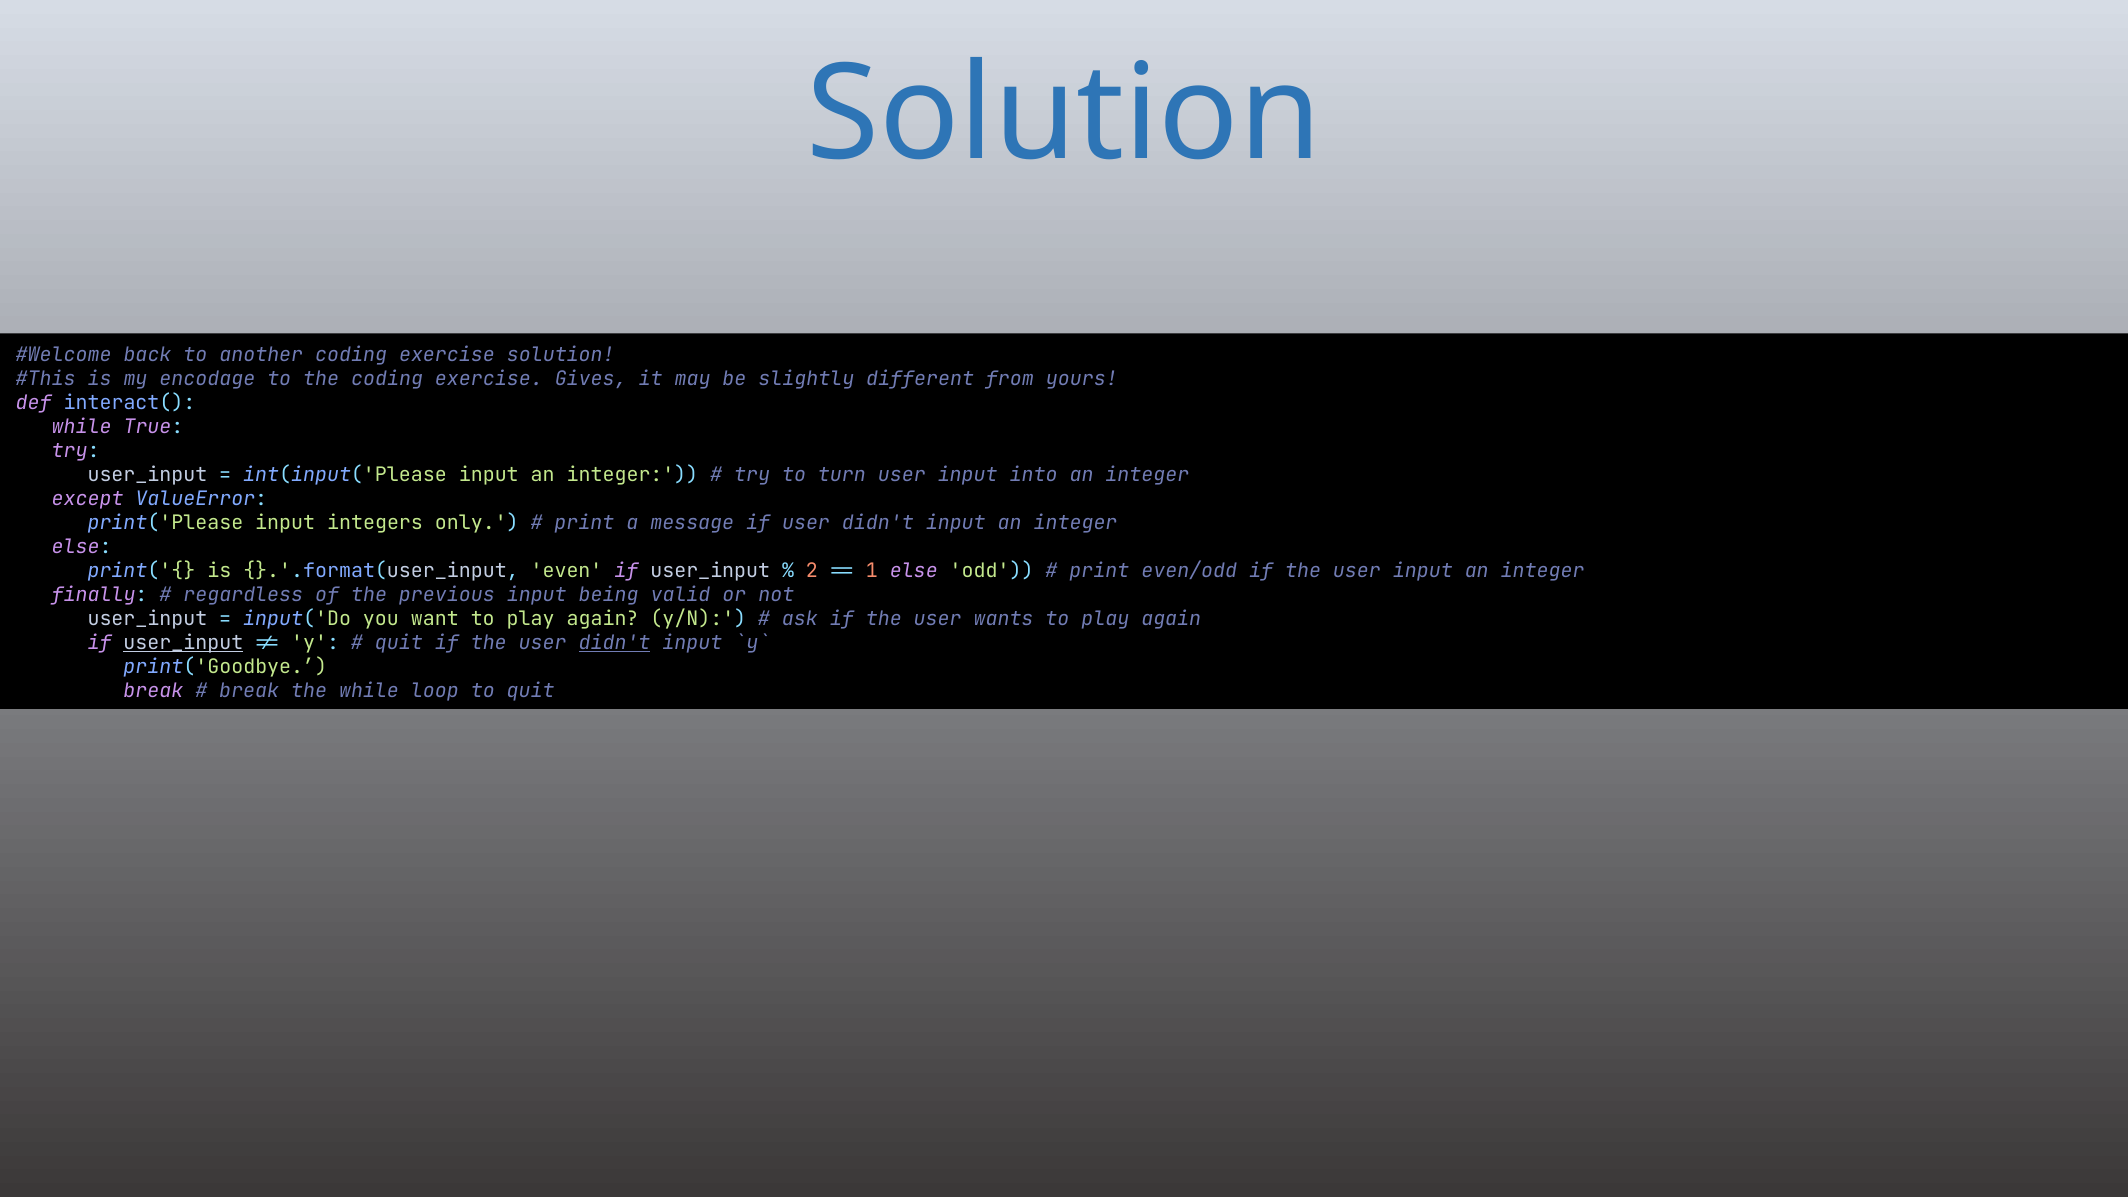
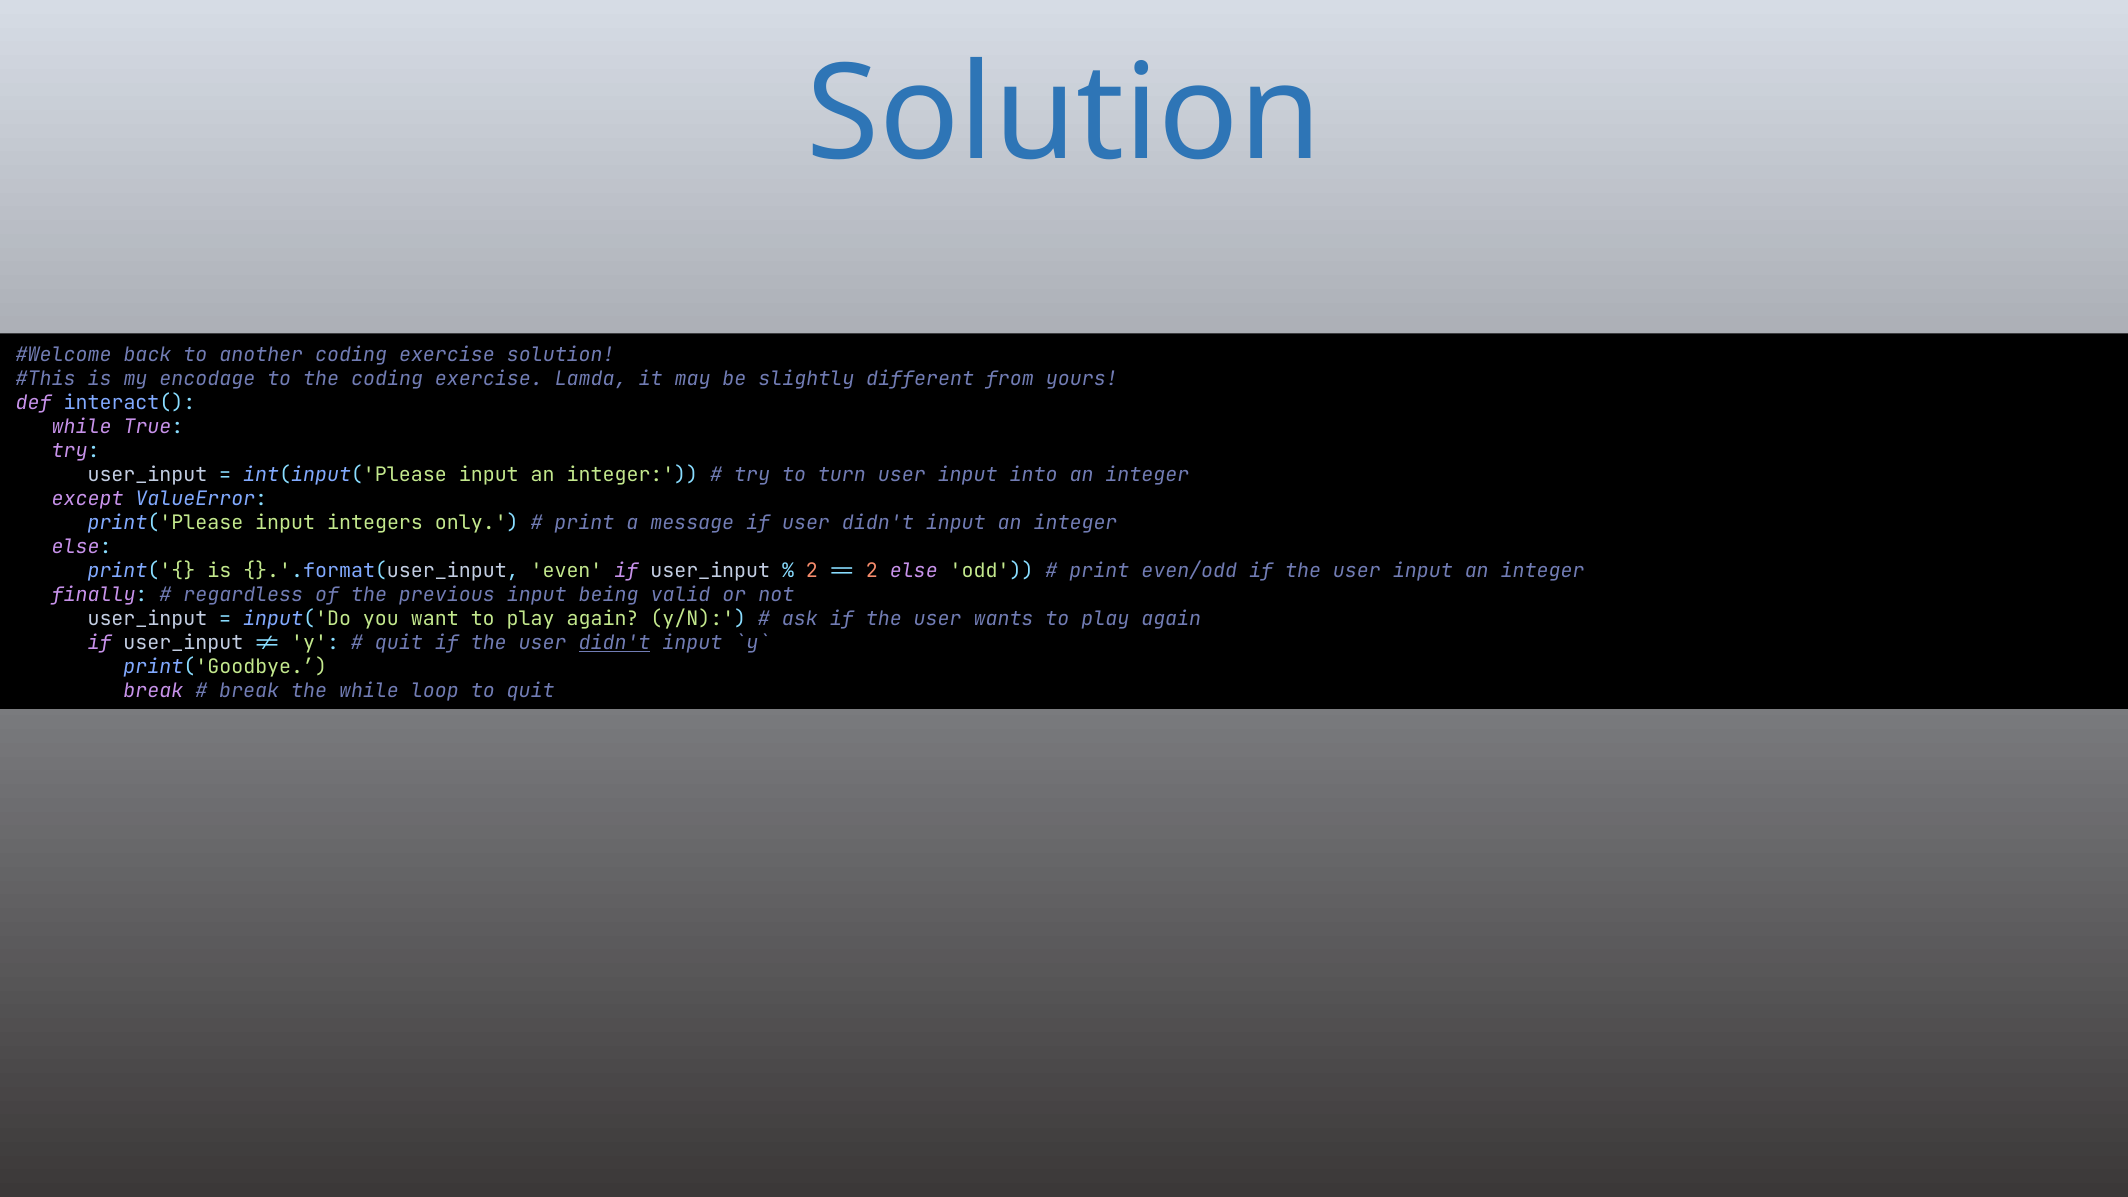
Gives: Gives -> Lamda (591, 379)
1: 1 -> 2 (872, 571)
user_input underline: present -> none (183, 643)
